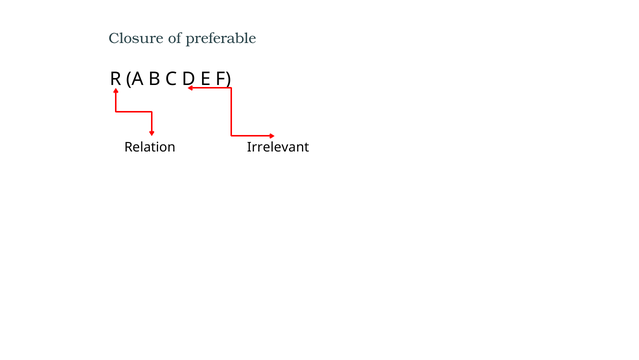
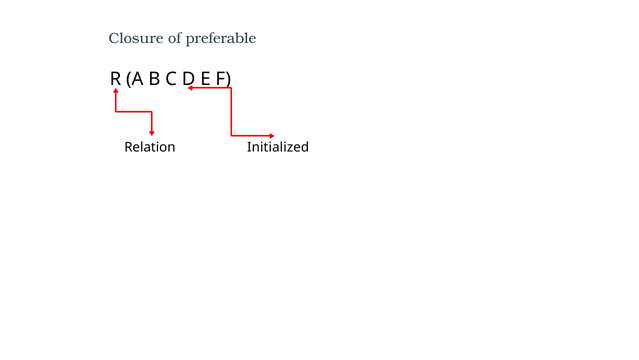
Irrelevant: Irrelevant -> Initialized (278, 147)
